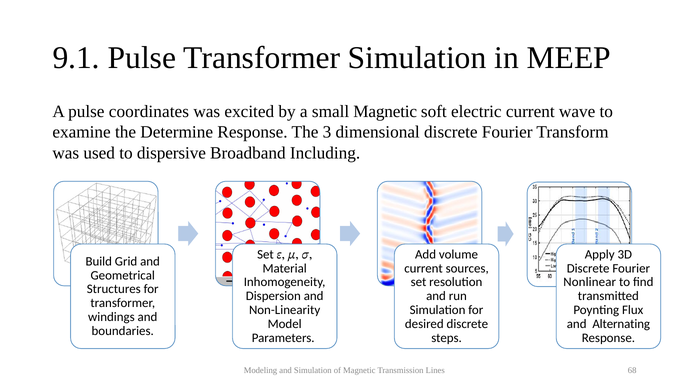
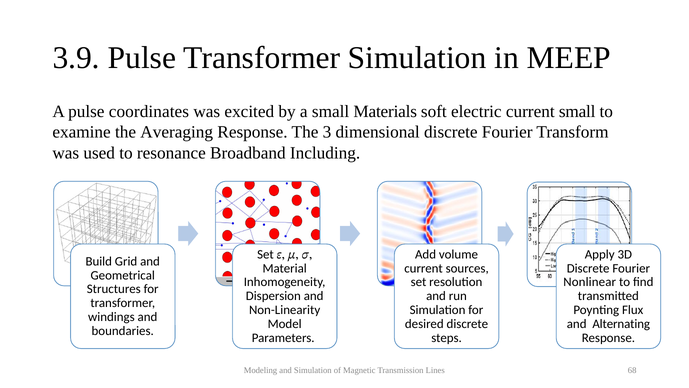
9.1: 9.1 -> 3.9 (76, 58)
small Magnetic: Magnetic -> Materials (385, 111)
current wave: wave -> small (577, 111)
Determine: Determine -> Averaging (177, 132)
dispersive: dispersive -> resonance (171, 153)
